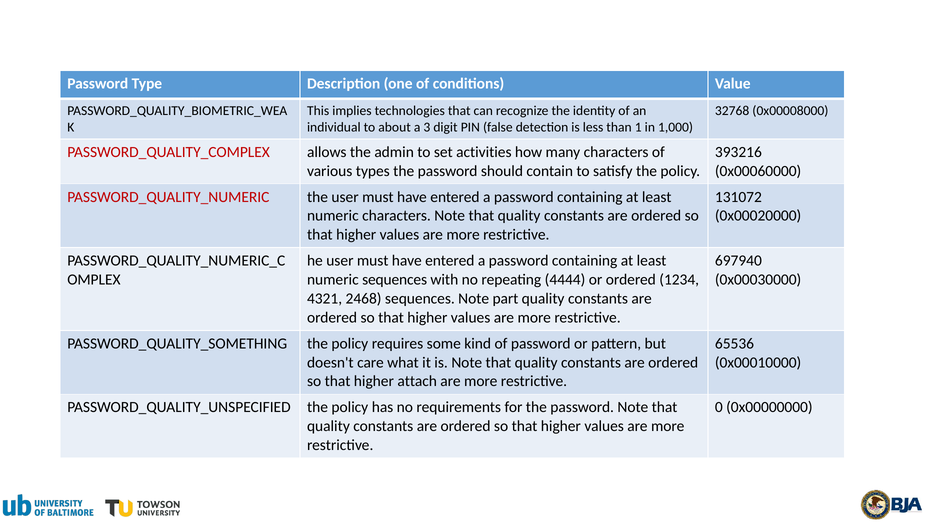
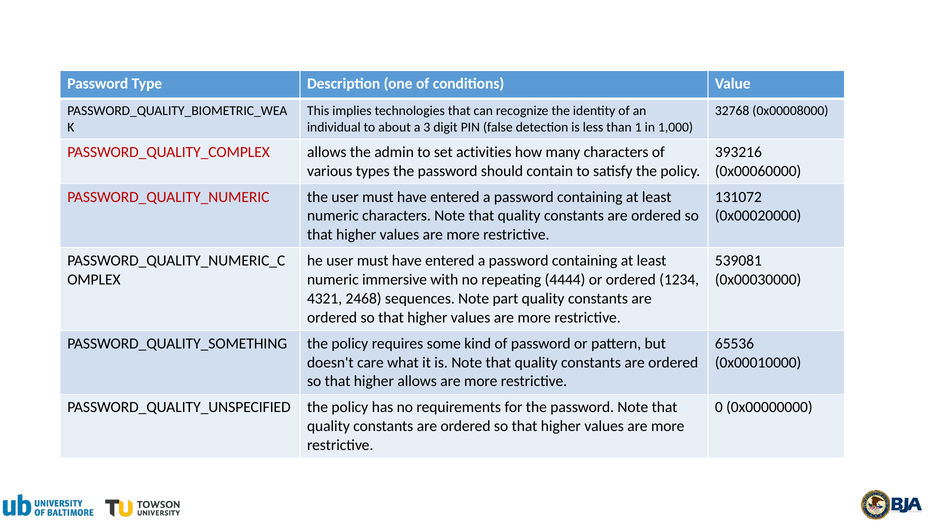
697940: 697940 -> 539081 (738, 261)
numeric sequences: sequences -> immersive (395, 279)
higher attach: attach -> allows (417, 381)
